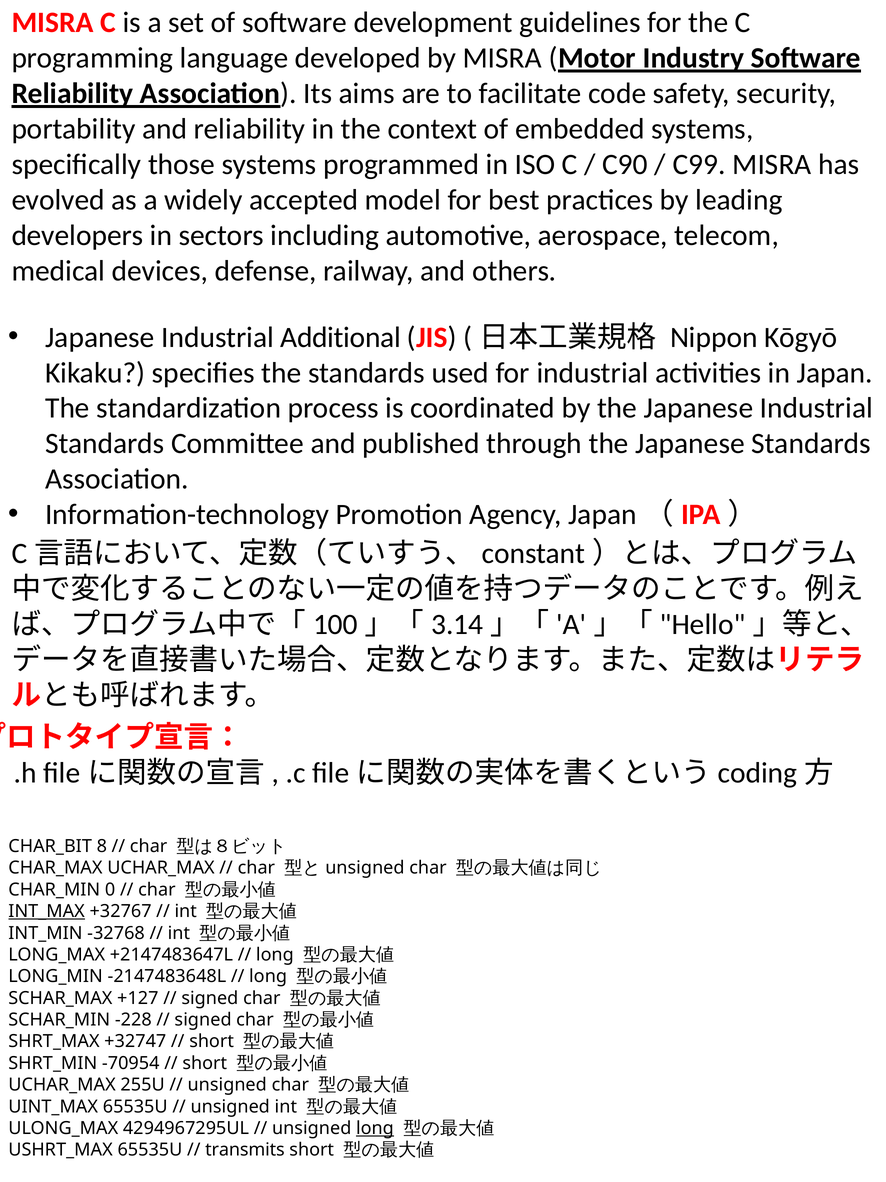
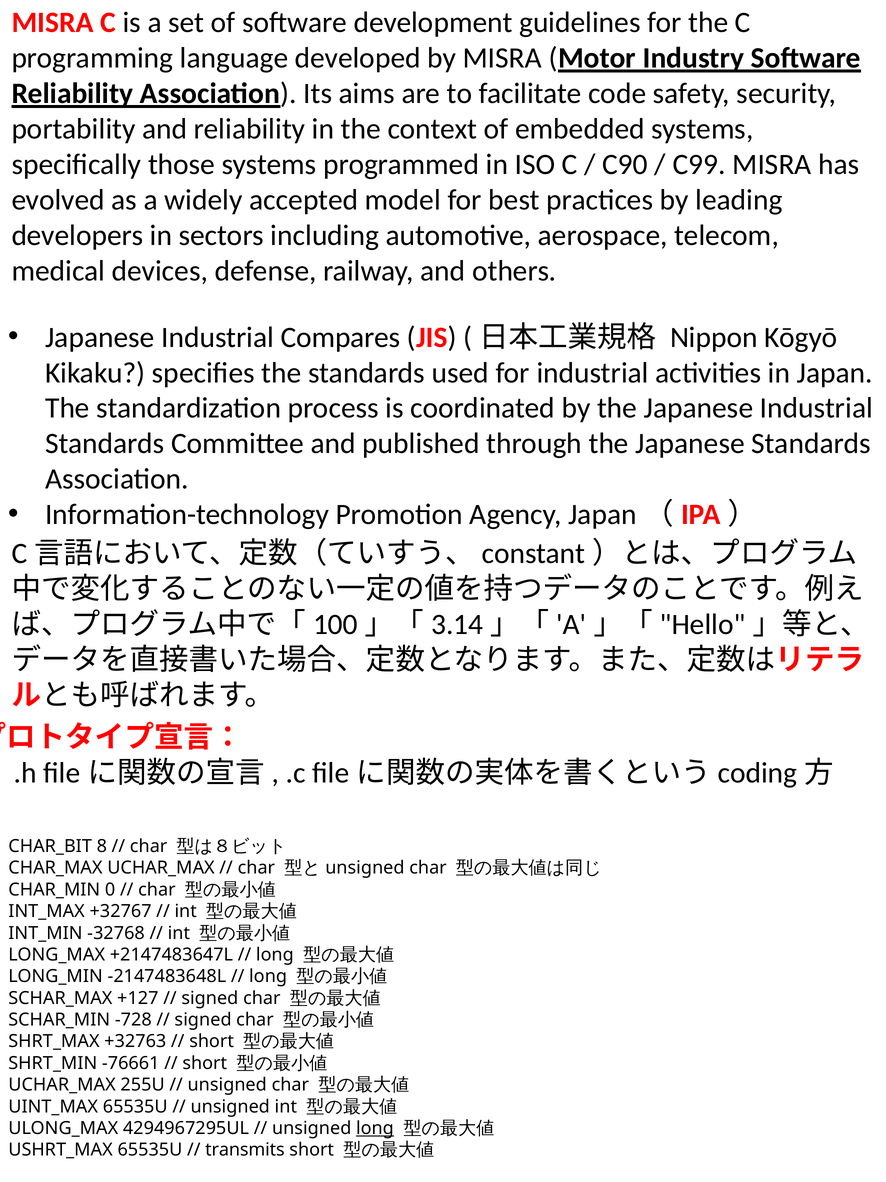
Additional: Additional -> Compares (341, 337)
INT_MAX underline: present -> none (47, 911)
-228: -228 -> -728 (133, 1019)
+32747: +32747 -> +32763 (135, 1041)
-70954: -70954 -> -76661 (131, 1063)
